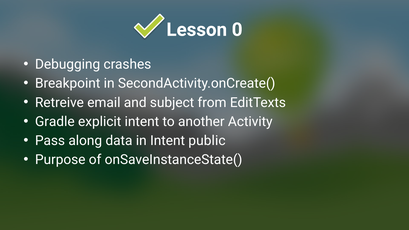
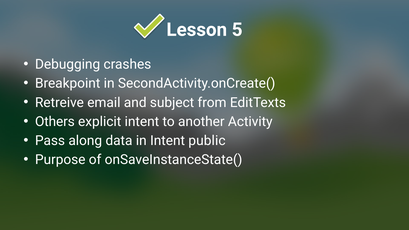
0: 0 -> 5 (237, 30)
Gradle: Gradle -> Others (55, 122)
